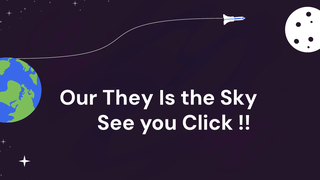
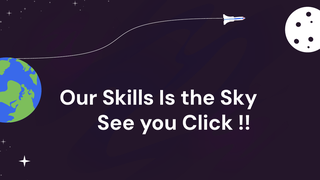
They: They -> Skills (128, 98)
